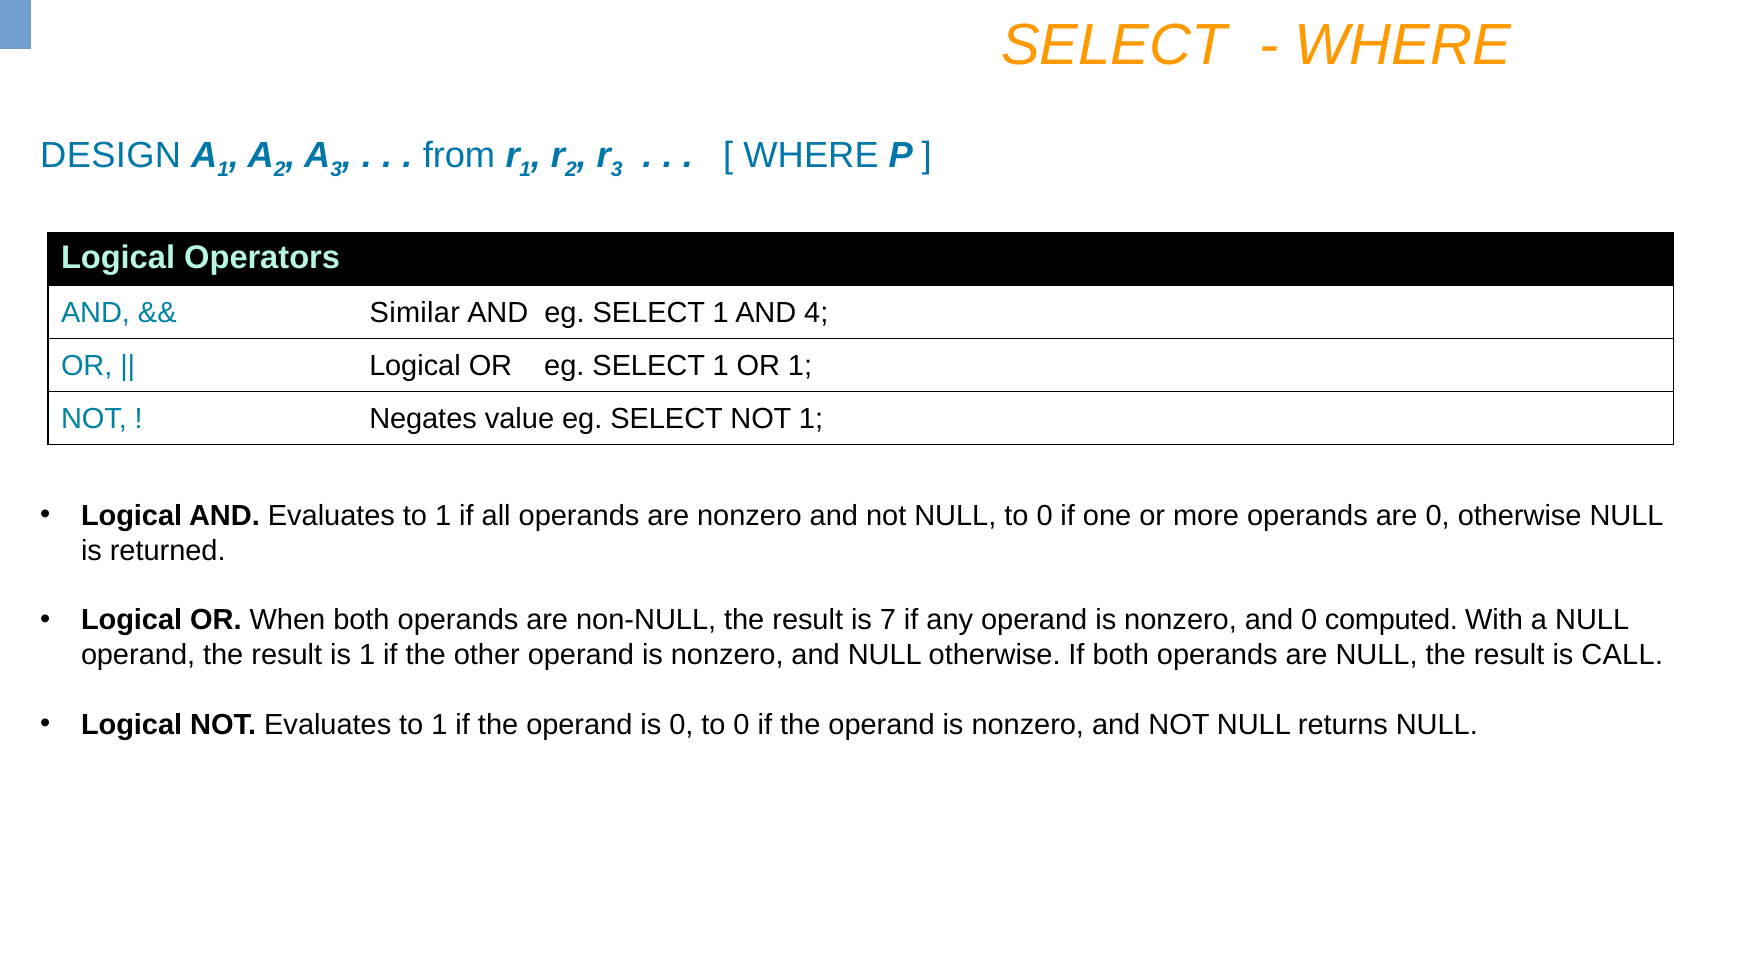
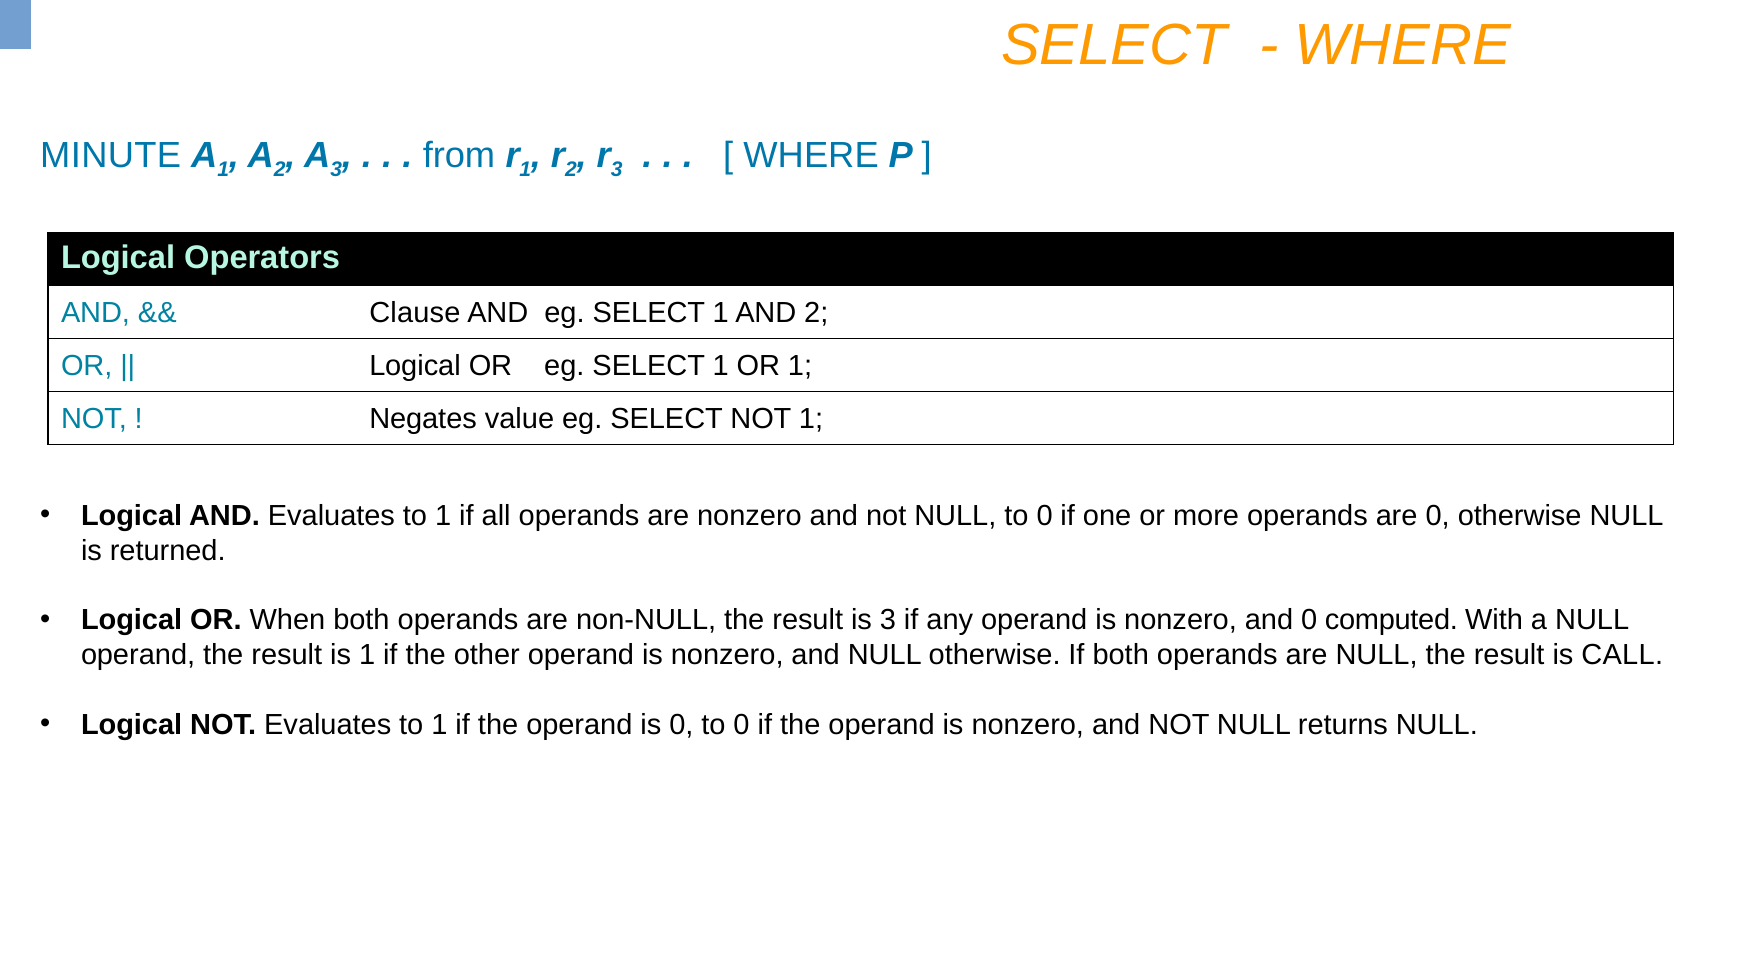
DESIGN: DESIGN -> MINUTE (111, 155)
Similar: Similar -> Clause (415, 313)
AND 4: 4 -> 2 (816, 313)
is 7: 7 -> 3 (888, 620)
